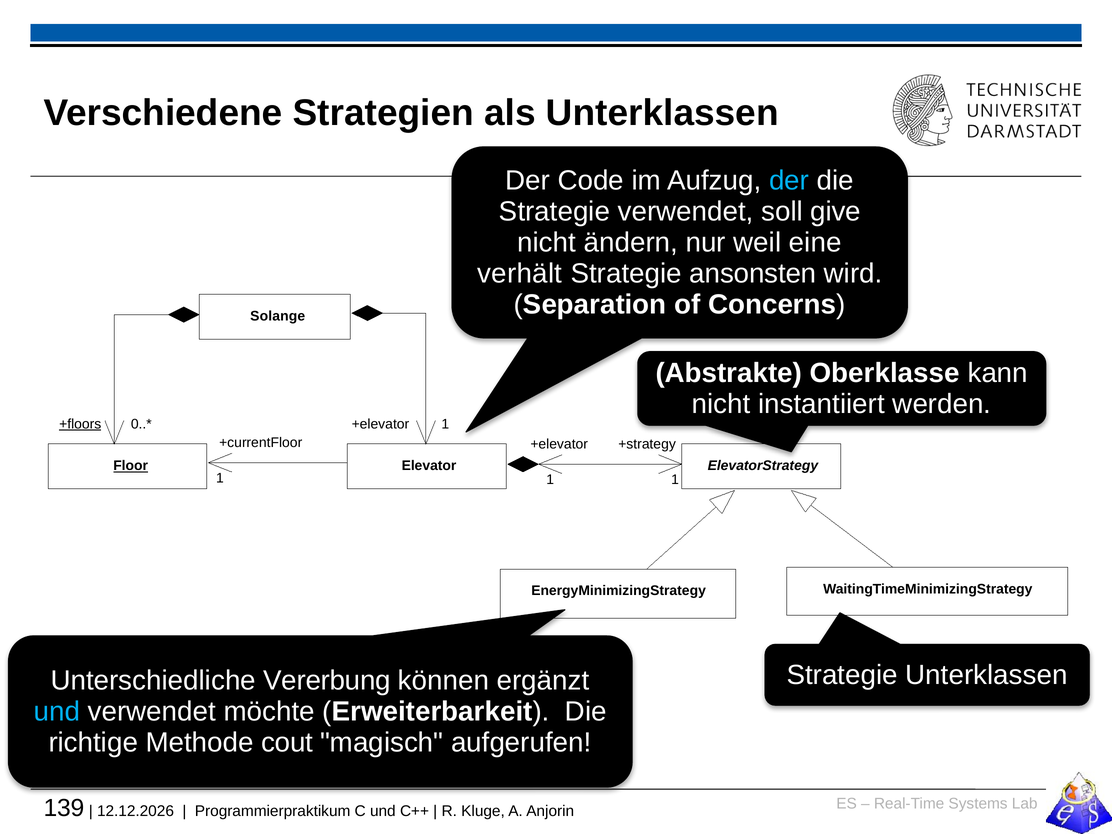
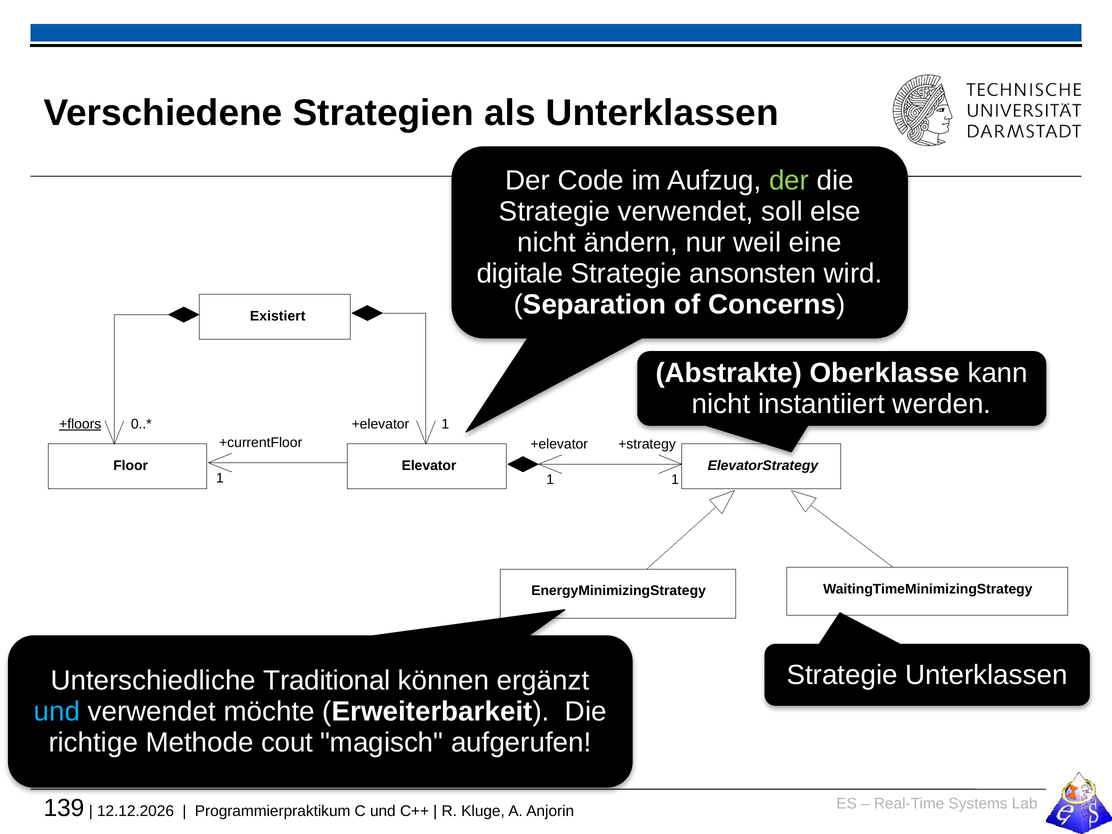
der colour: light blue -> light green (789, 180)
give: give -> else (836, 211)
verhält: verhält -> digitale (520, 274)
Solange: Solange -> Existiert (278, 316)
Floor underline: present -> none (131, 466)
Vererbung: Vererbung -> Traditional (327, 681)
